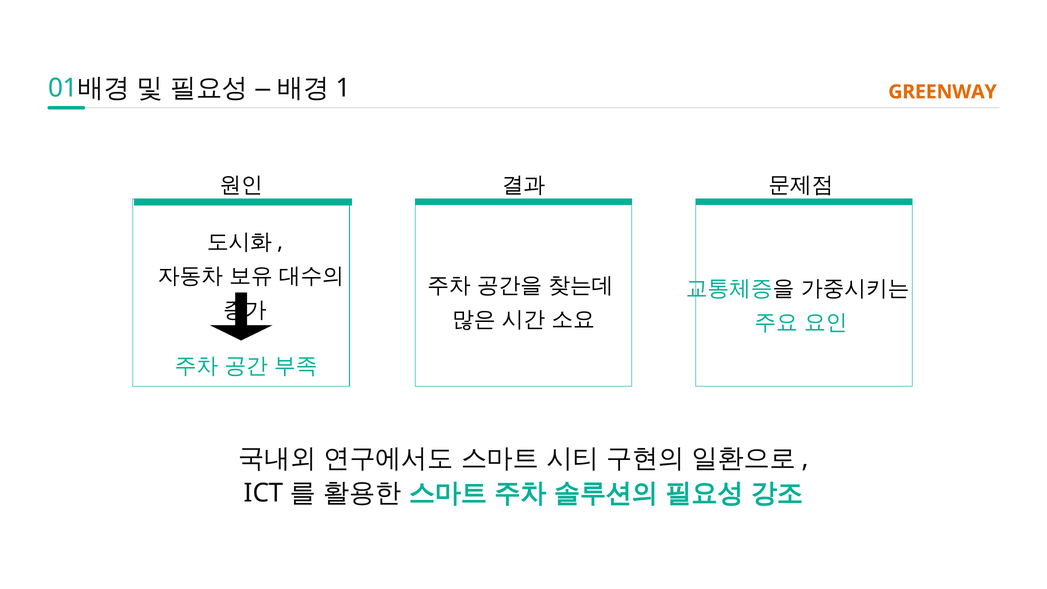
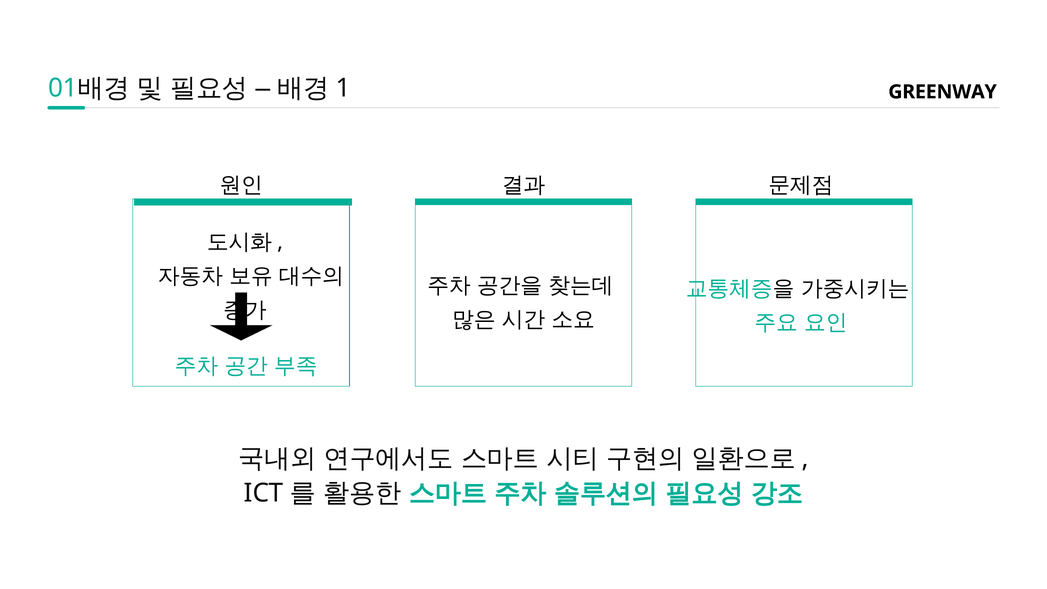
GREENWAY colour: orange -> black (943, 92)
